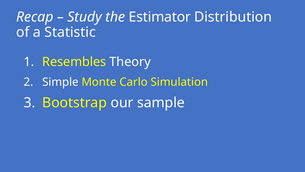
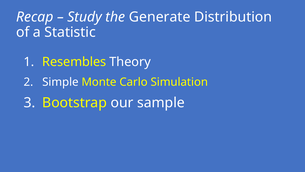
Estimator: Estimator -> Generate (160, 17)
